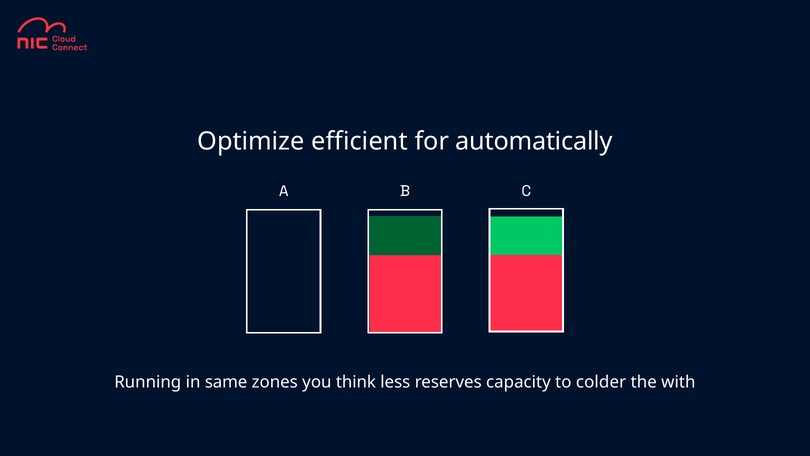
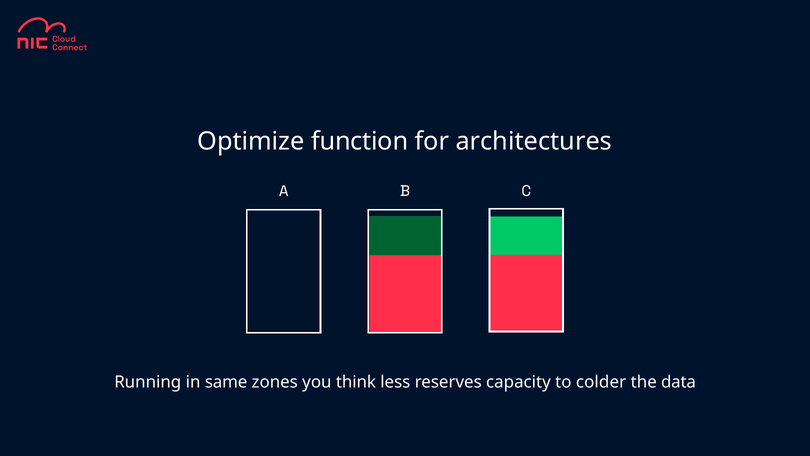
efficient: efficient -> function (360, 141)
automatically: automatically -> architectures (534, 141)
with: with -> data (678, 382)
